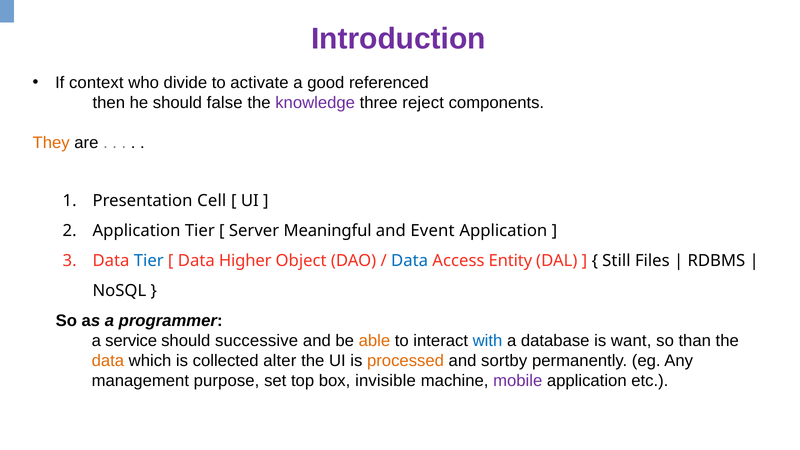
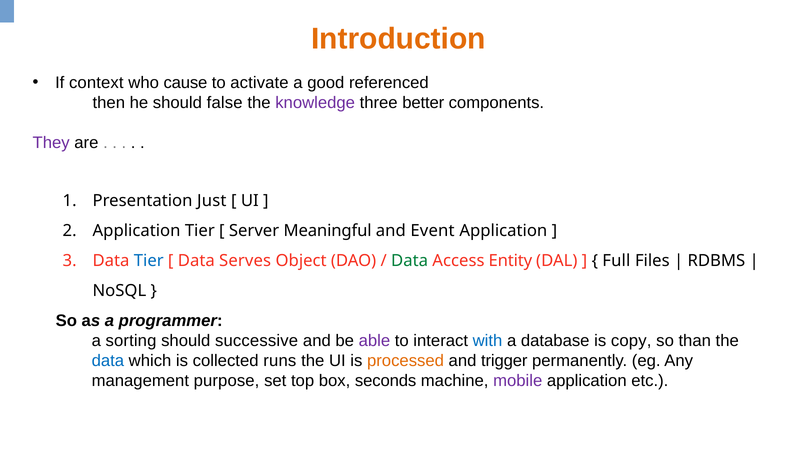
Introduction colour: purple -> orange (398, 39)
divide: divide -> cause (185, 83)
reject: reject -> better (423, 103)
They colour: orange -> purple (51, 143)
Cell: Cell -> Just (212, 201)
Higher: Higher -> Serves (245, 261)
Data colour: blue -> green (410, 261)
Still: Still -> Full (616, 261)
service: service -> sorting (131, 341)
able colour: orange -> purple (374, 341)
want: want -> copy (631, 341)
data colour: orange -> blue (108, 361)
alter: alter -> runs (280, 361)
sortby: sortby -> trigger (504, 361)
invisible: invisible -> seconds (386, 381)
